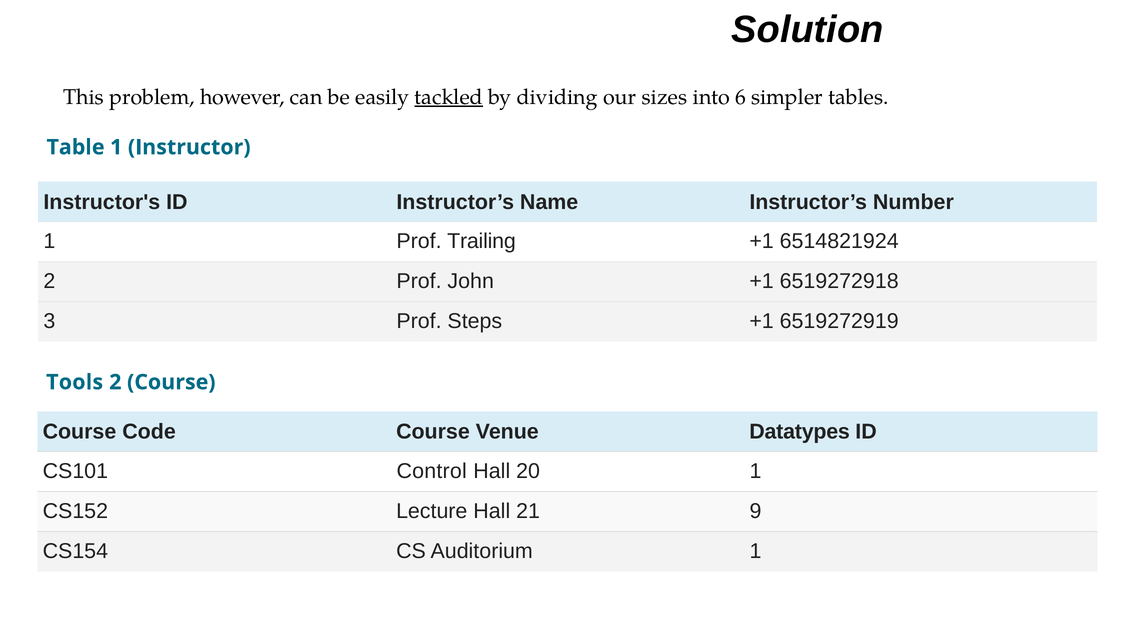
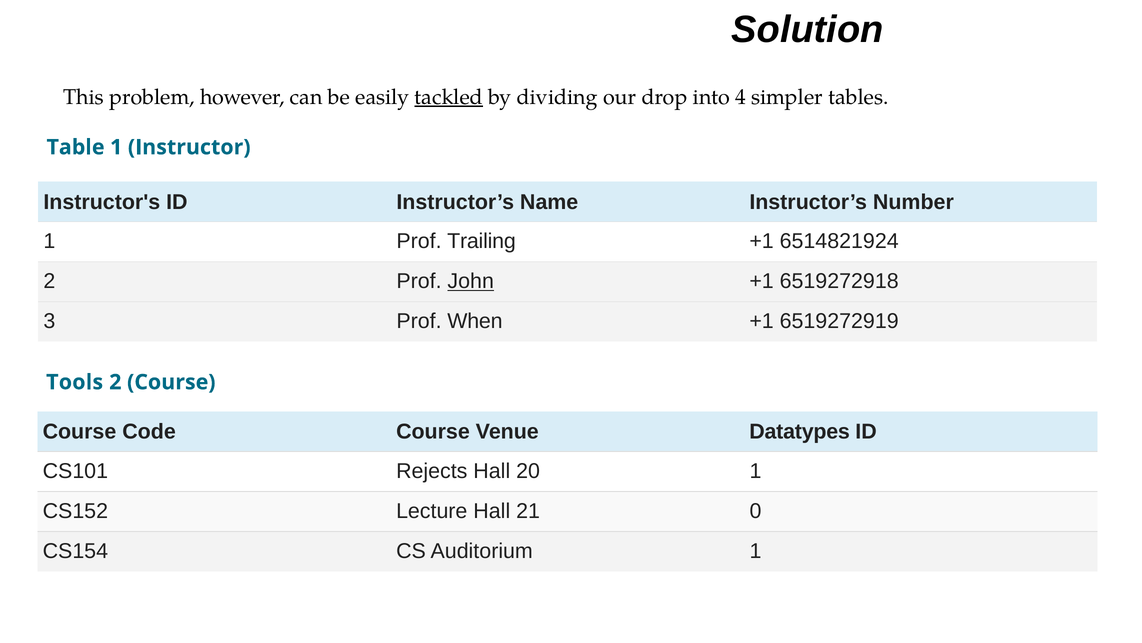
sizes: sizes -> drop (665, 97)
6: 6 -> 4 (741, 97)
John underline: none -> present (471, 281)
Steps: Steps -> When (475, 321)
Control: Control -> Rejects (432, 471)
9: 9 -> 0 (756, 511)
